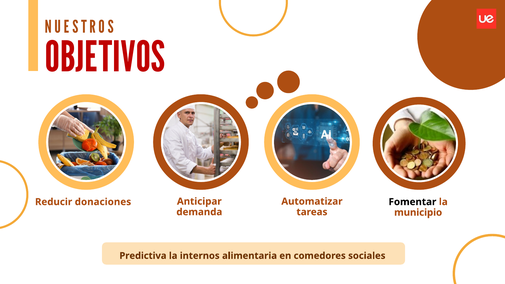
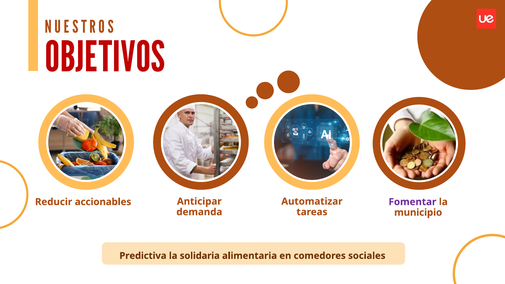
donaciones: donaciones -> accionables (103, 202)
Fomentar colour: black -> purple (412, 202)
internos: internos -> solidaria (200, 256)
